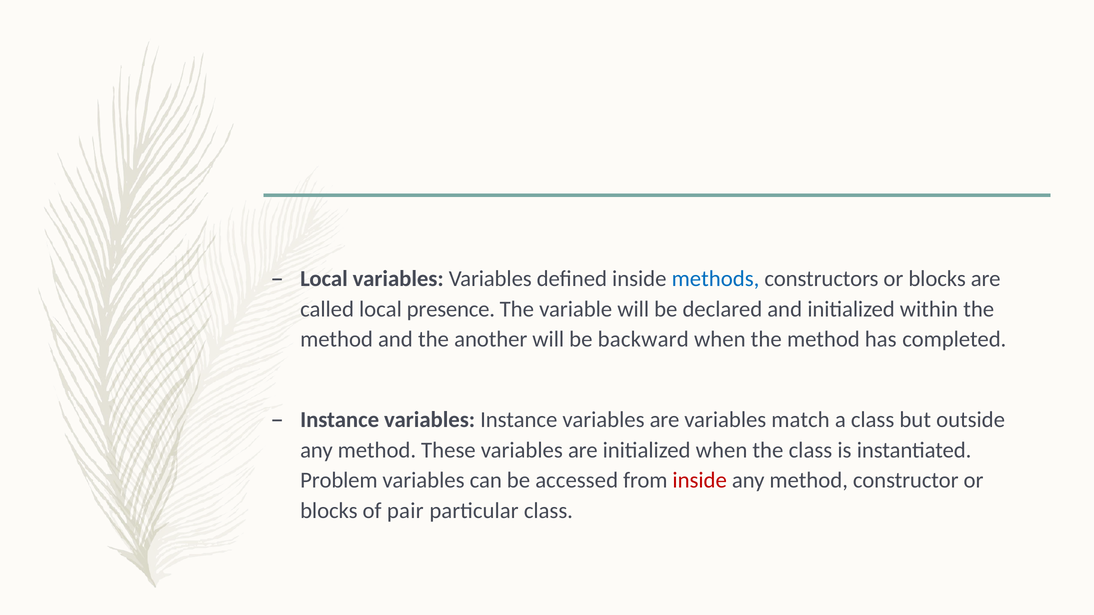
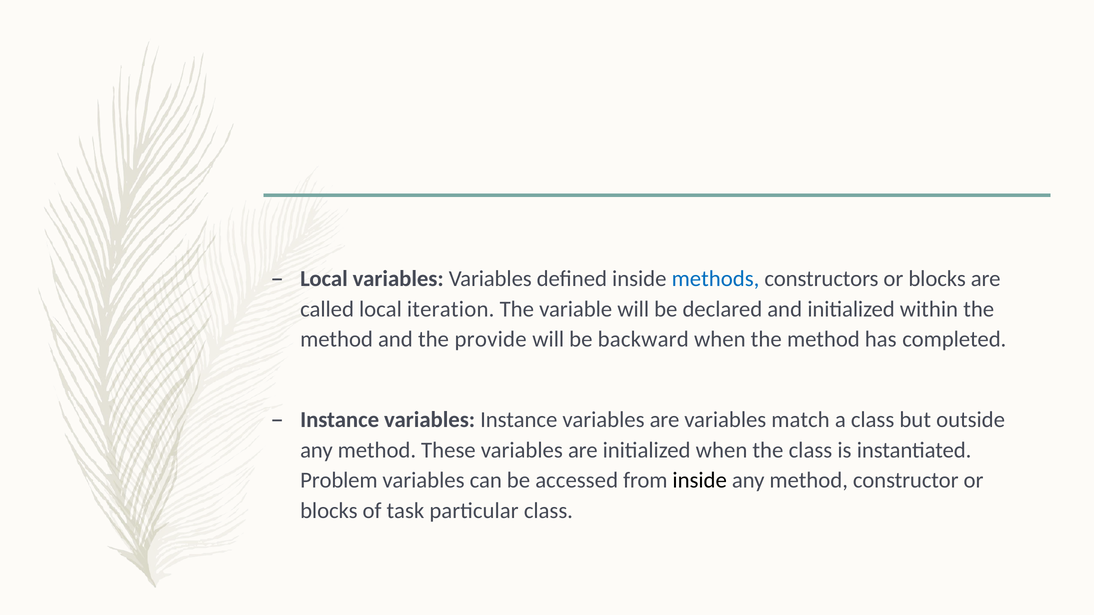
presence: presence -> iteration (451, 309)
another: another -> provide (491, 340)
inside colour: red -> black (700, 481)
pair: pair -> task (405, 511)
